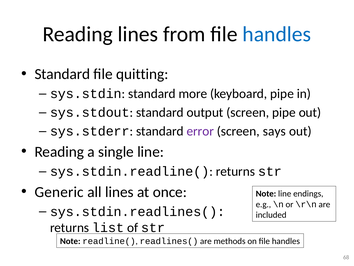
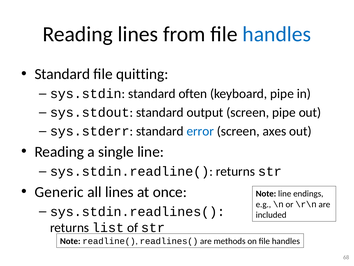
more: more -> often (193, 94)
error colour: purple -> blue (200, 131)
says: says -> axes (274, 131)
